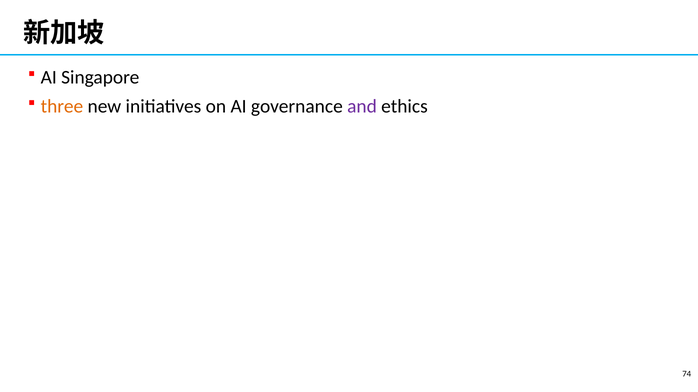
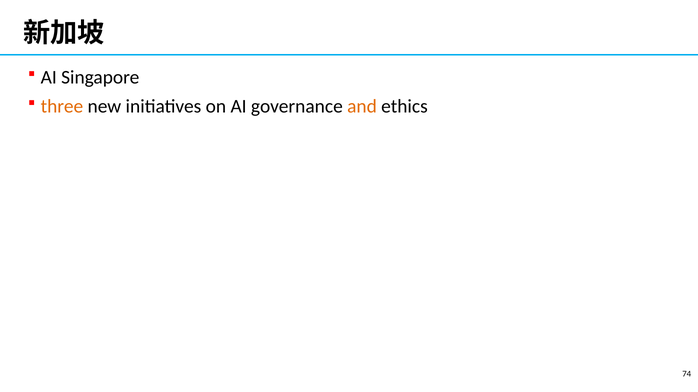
and colour: purple -> orange (362, 106)
